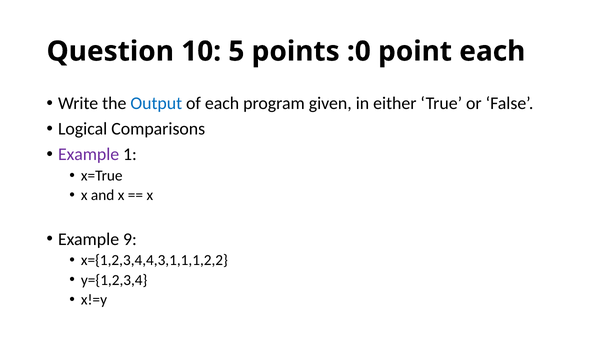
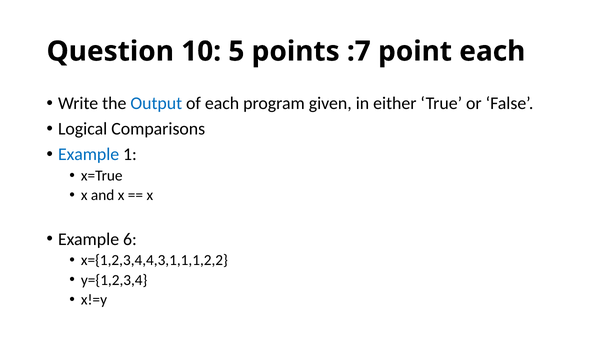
:0: :0 -> :7 (359, 51)
Example colour: purple -> blue (89, 154)
9: 9 -> 6 (130, 239)
